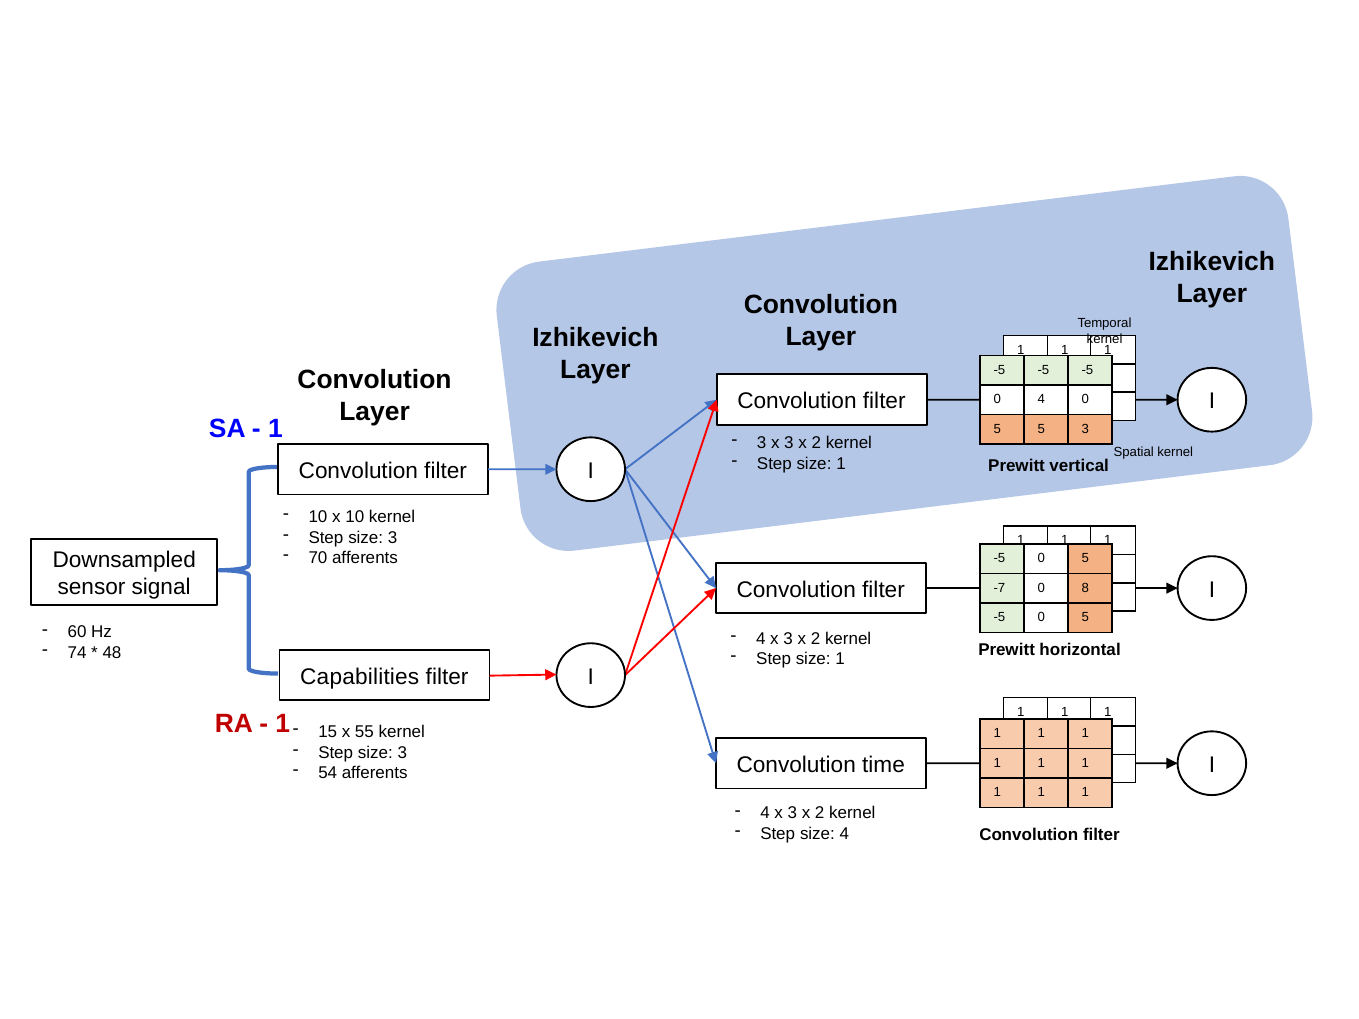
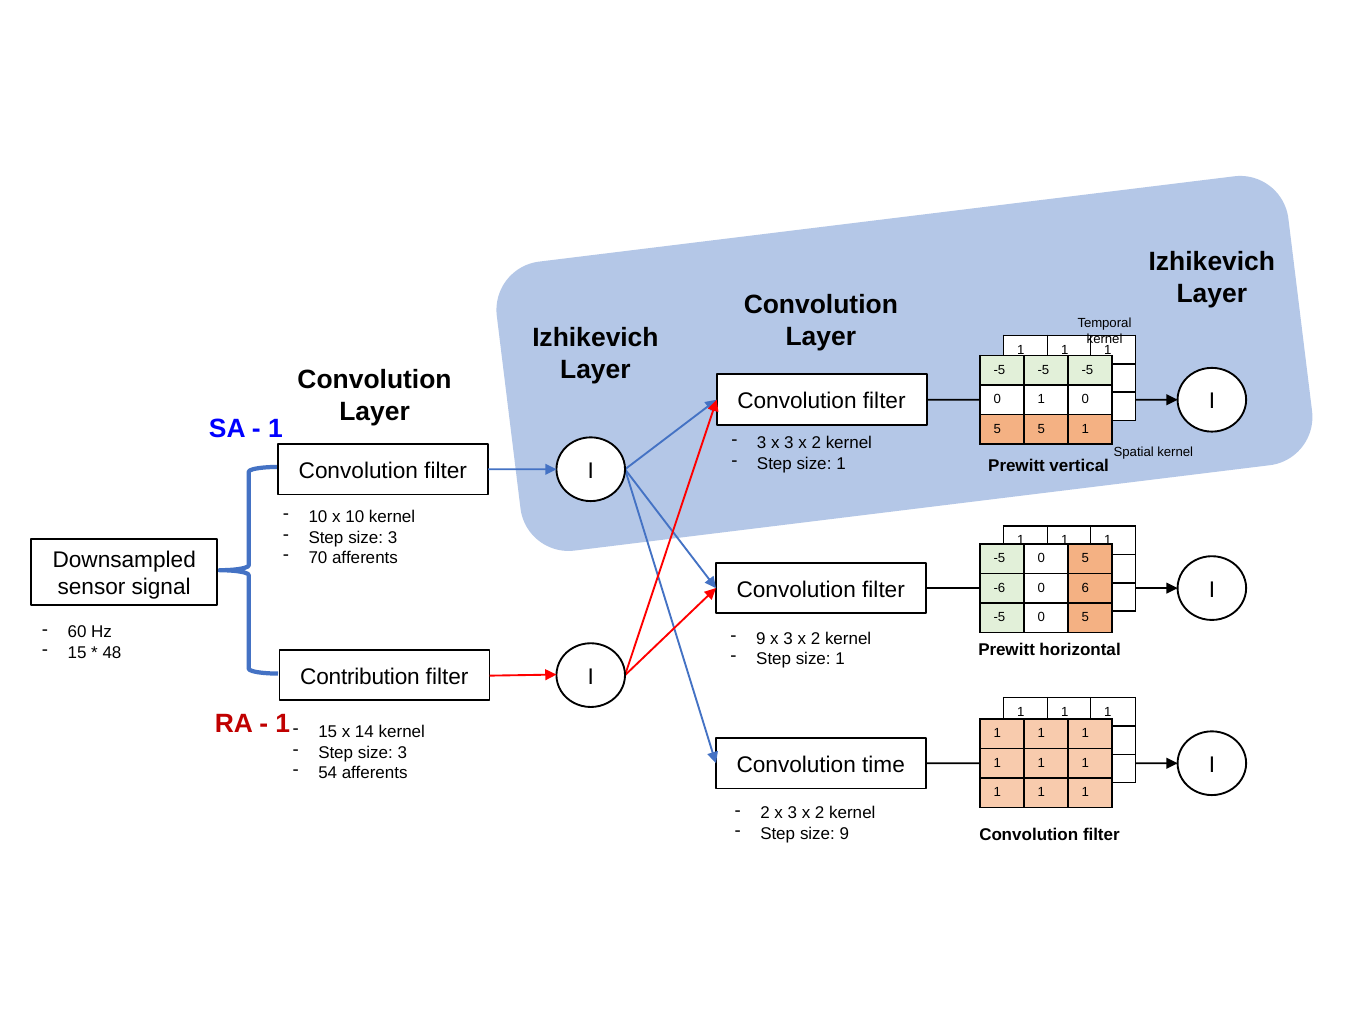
0 4: 4 -> 1 (1041, 400)
3: 3 -> 1 (1085, 429)
-7: -7 -> -6 (999, 588)
8: 8 -> 6 (1085, 588)
4: 4 -> 9 (761, 639)
74: 74 -> 15 (77, 653)
Capabilities: Capabilities -> Contribution (360, 677)
55: 55 -> 14 (364, 732)
4: 4 -> 2 (765, 813)
size 4: 4 -> 9 (844, 834)
